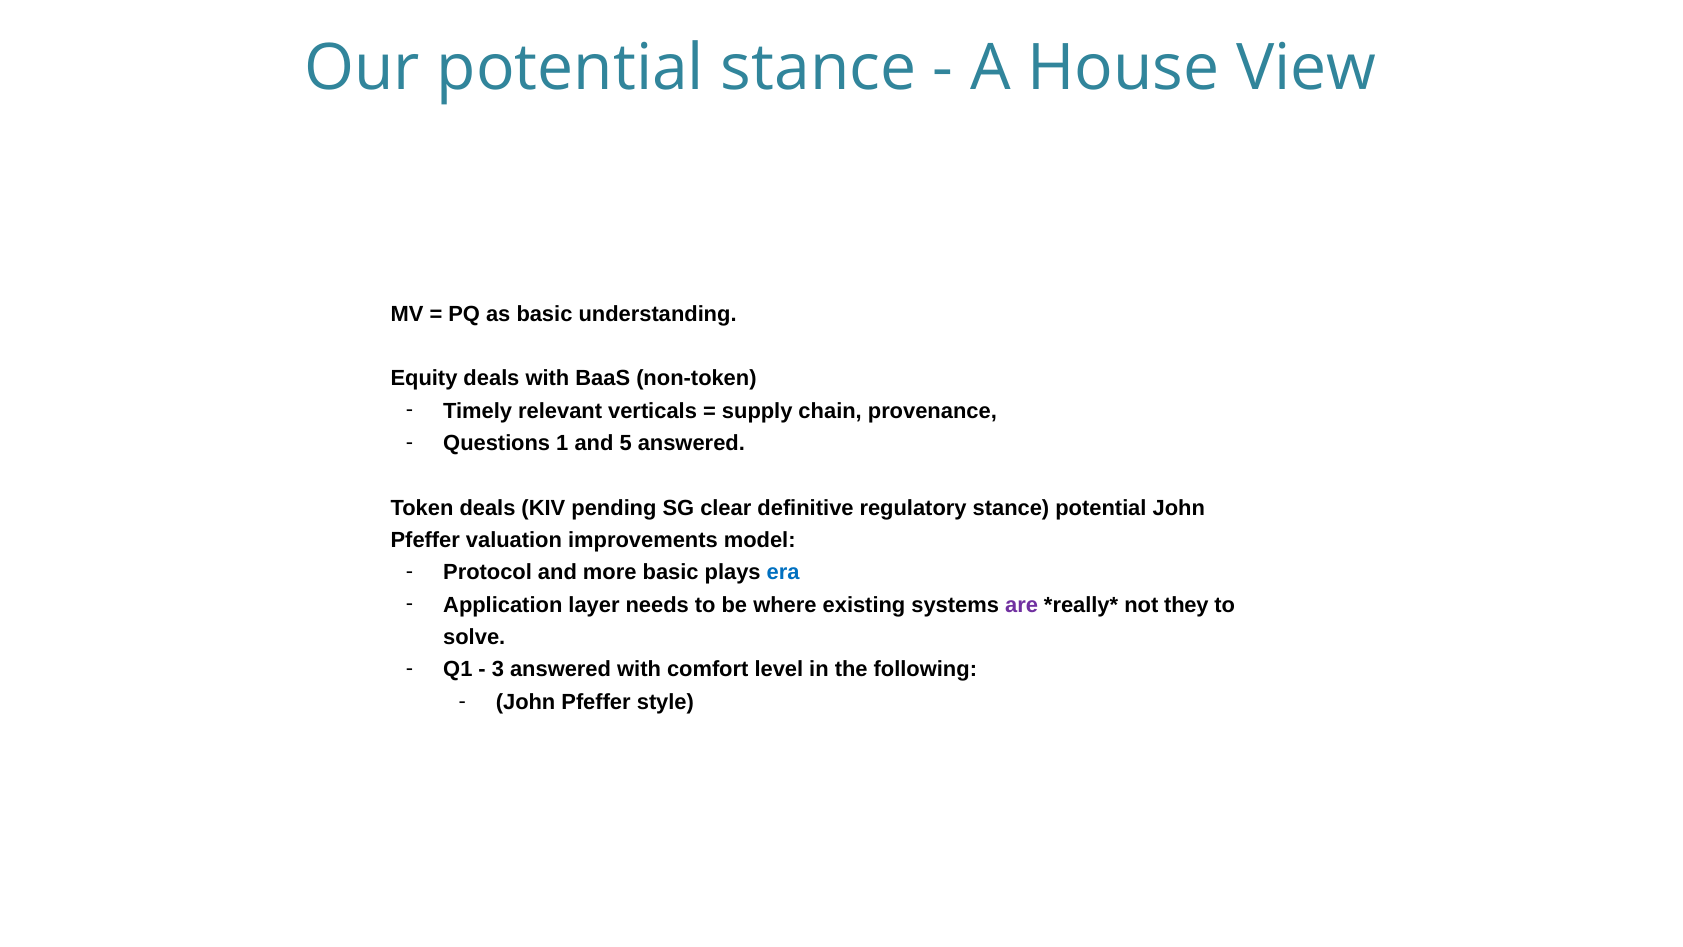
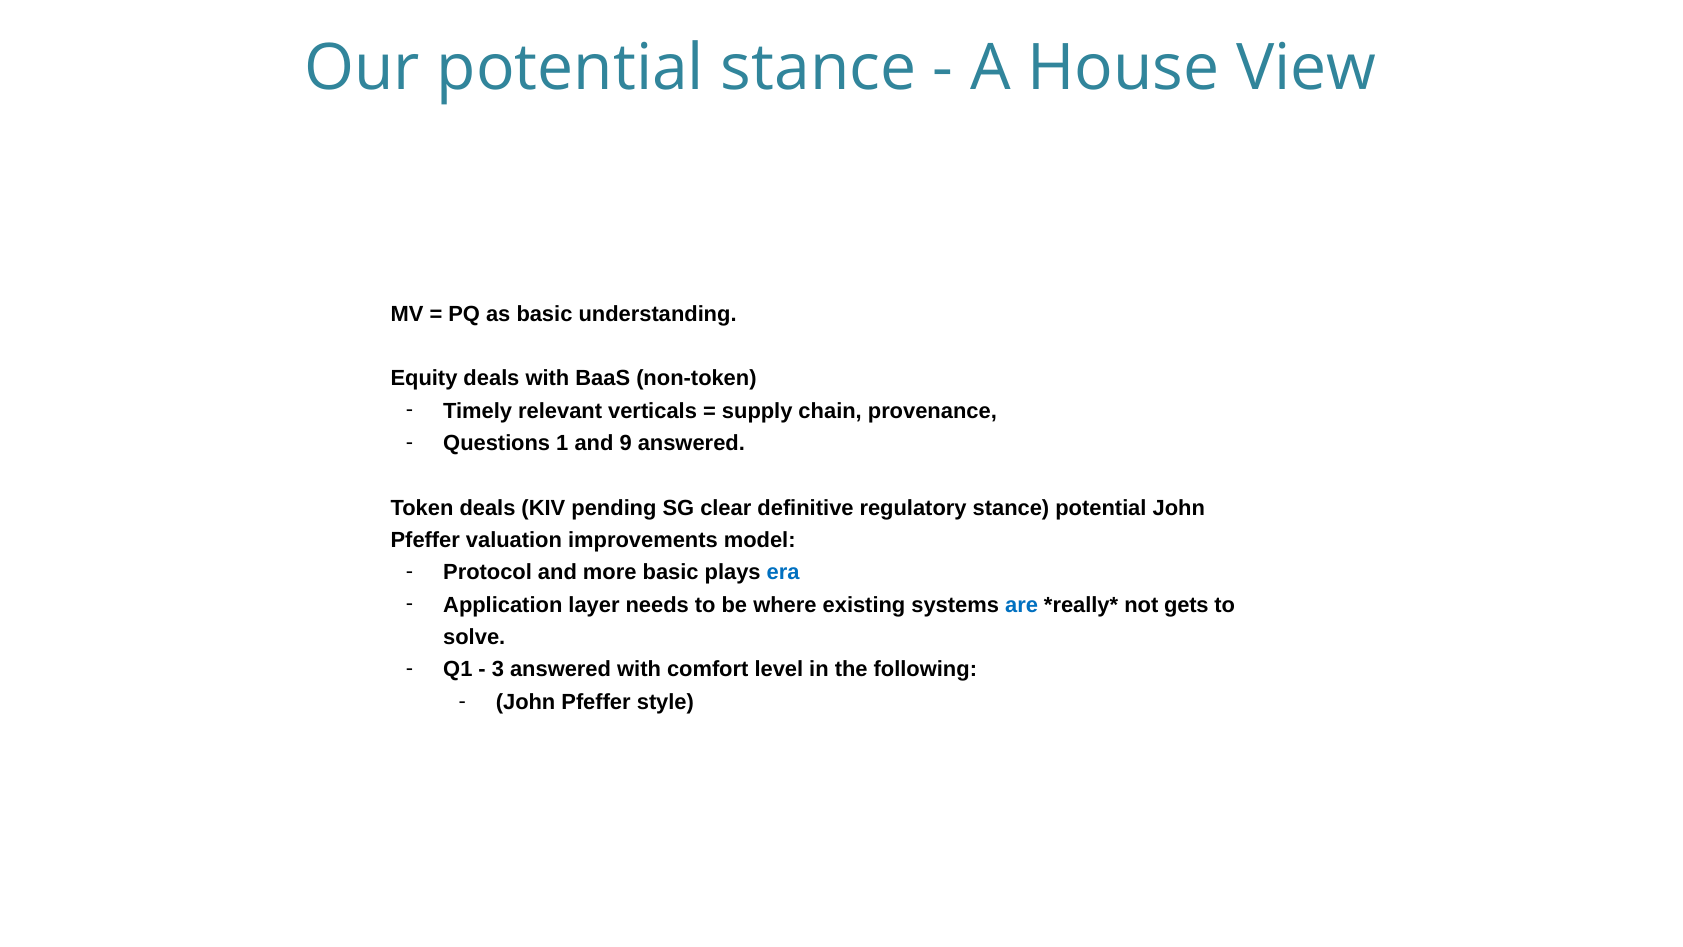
5: 5 -> 9 (626, 443)
are colour: purple -> blue (1022, 605)
they: they -> gets (1186, 605)
